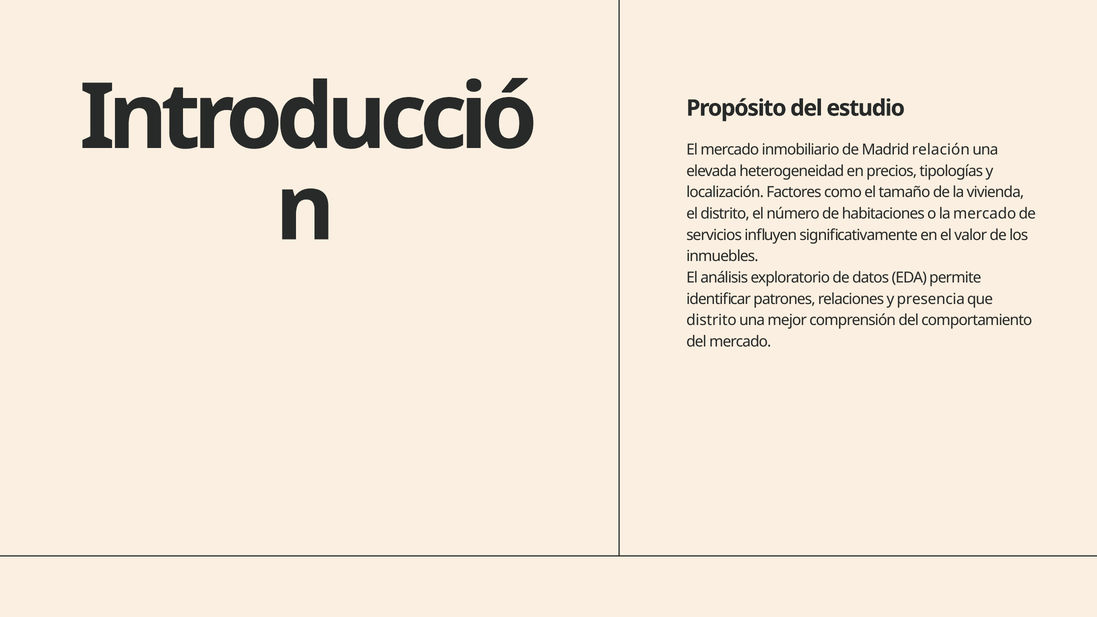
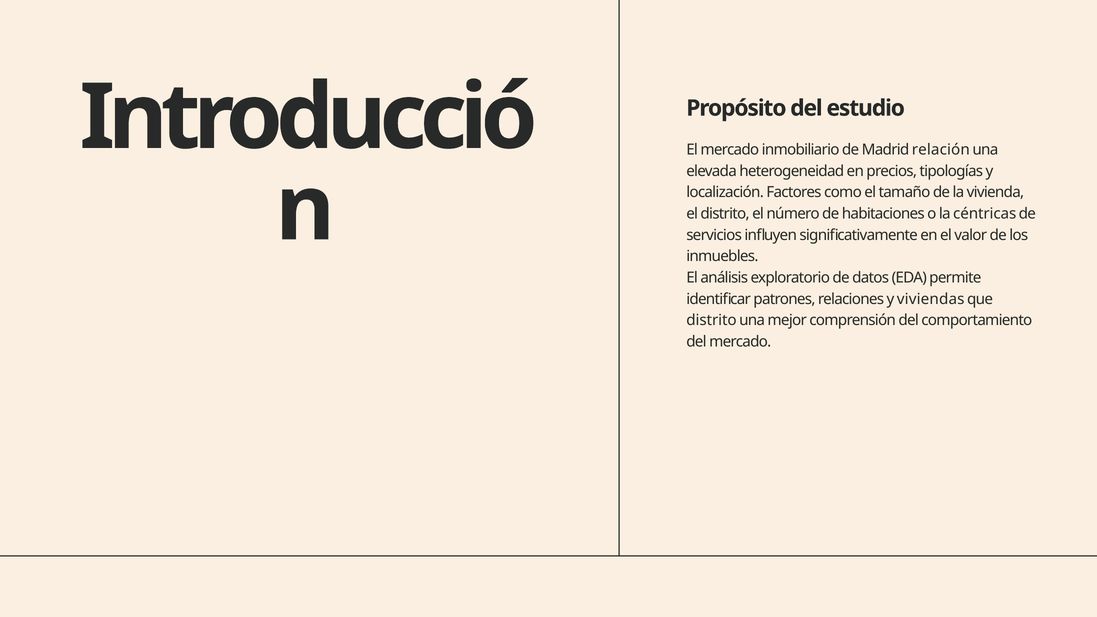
la mercado: mercado -> céntricas (985, 214)
presencia: presencia -> viviendas (931, 299)
